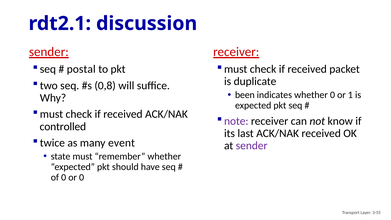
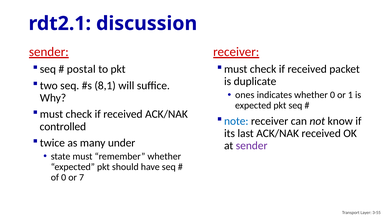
0,8: 0,8 -> 8,1 (105, 86)
been: been -> ones (245, 95)
note colour: purple -> blue (236, 121)
event: event -> under (122, 143)
or 0: 0 -> 7 (82, 177)
